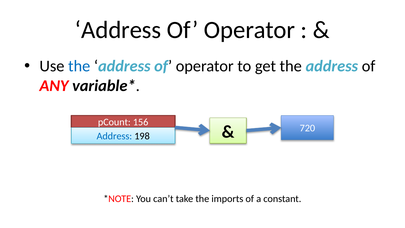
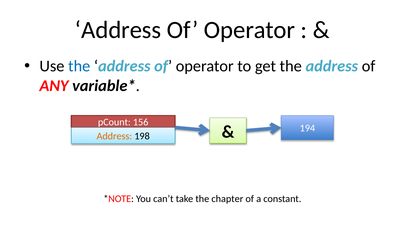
Address colour: blue -> orange (114, 136)
720: 720 -> 194 (307, 128)
imports: imports -> chapter (227, 199)
